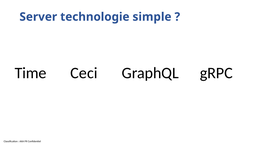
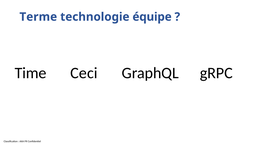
Server: Server -> Terme (38, 17)
simple: simple -> équipe (152, 17)
